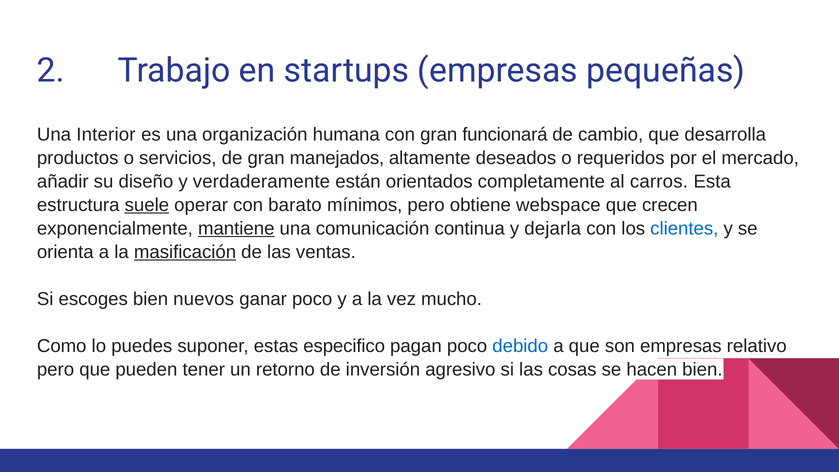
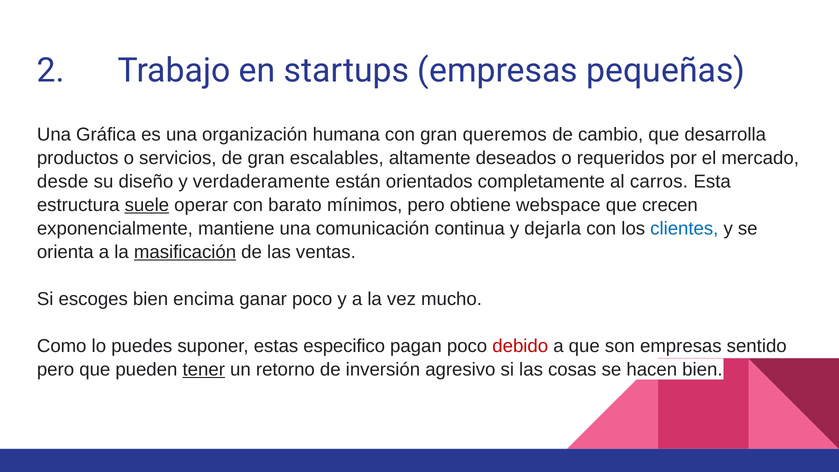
Interior: Interior -> Gráfica (106, 135)
funcionará: funcionará -> queremos (505, 135)
manejados: manejados -> escalables (337, 158)
añadir: añadir -> desde (63, 182)
mantiene underline: present -> none (236, 229)
nuevos: nuevos -> encima (204, 299)
debido colour: blue -> red (520, 346)
relativo: relativo -> sentido (757, 346)
tener underline: none -> present (204, 369)
